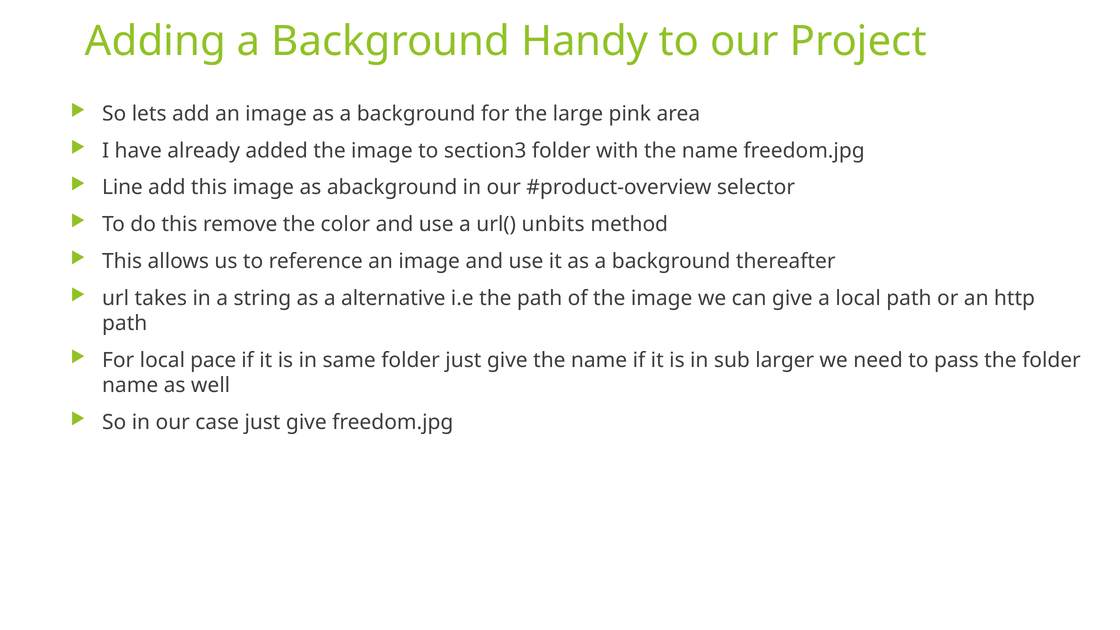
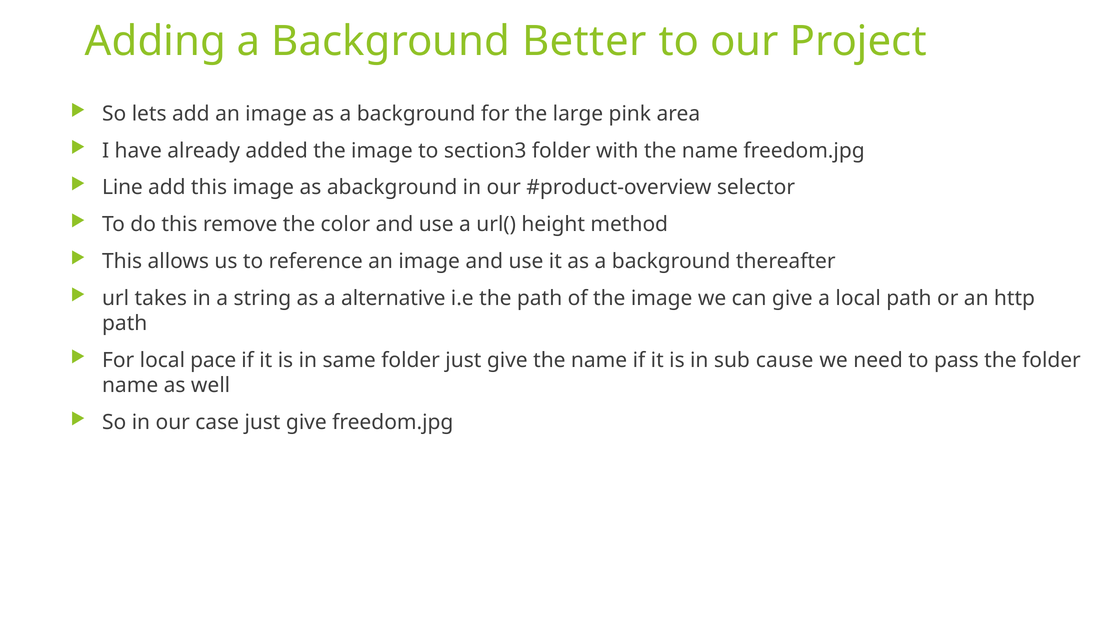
Handy: Handy -> Better (584, 42)
unbits: unbits -> height (553, 224)
larger: larger -> cause (785, 360)
